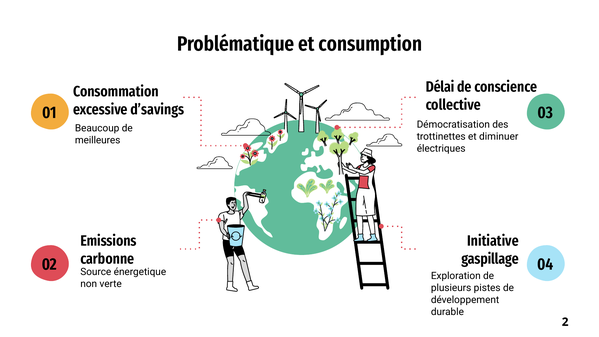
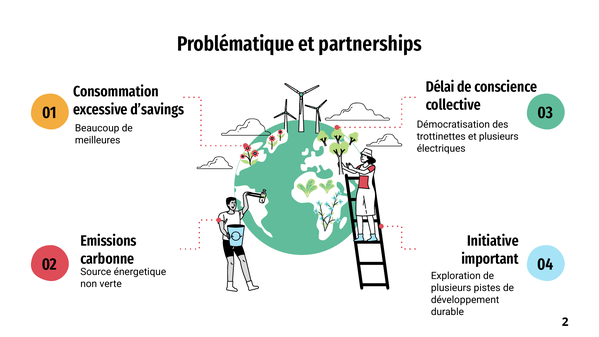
consumption: consumption -> partnerships (370, 44)
et diminuer: diminuer -> plusieurs (499, 136)
gaspillage: gaspillage -> important (490, 259)
